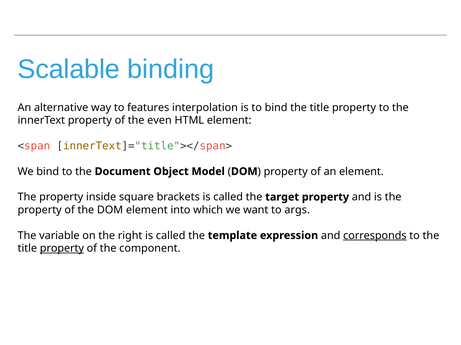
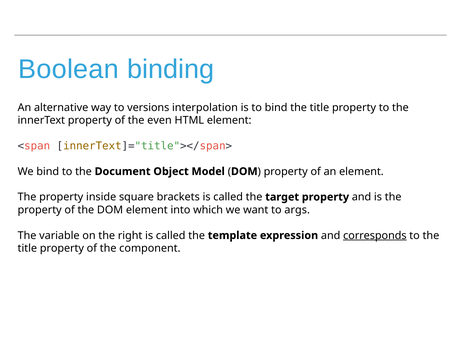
Scalable: Scalable -> Boolean (69, 70)
features: features -> versions (148, 108)
property underline: present -> none (62, 249)
